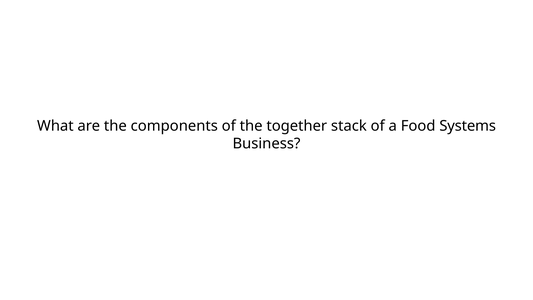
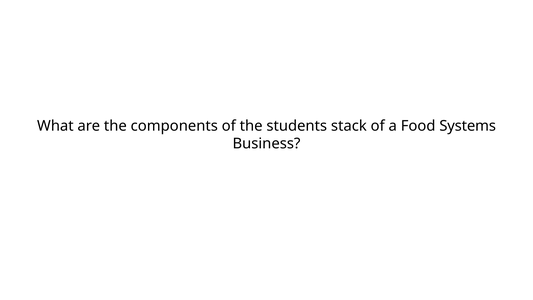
together: together -> students (297, 126)
